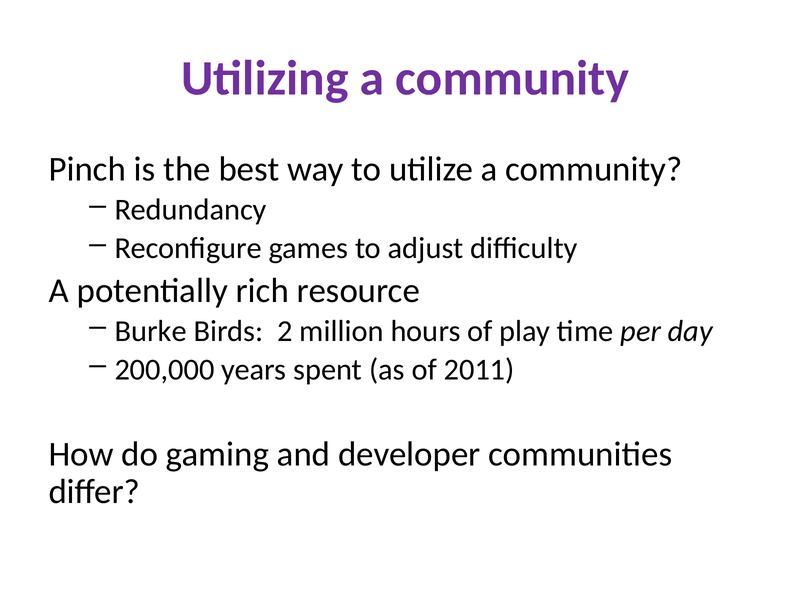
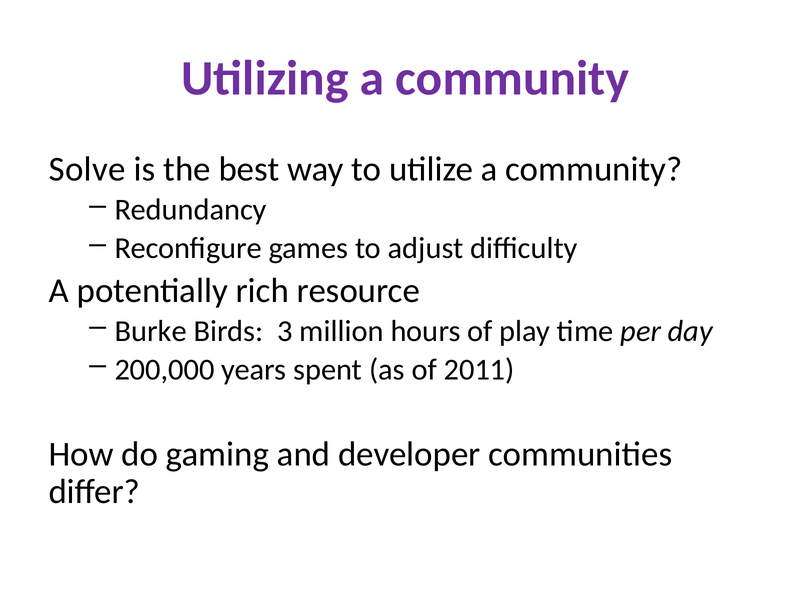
Pinch: Pinch -> Solve (87, 169)
2: 2 -> 3 (285, 331)
